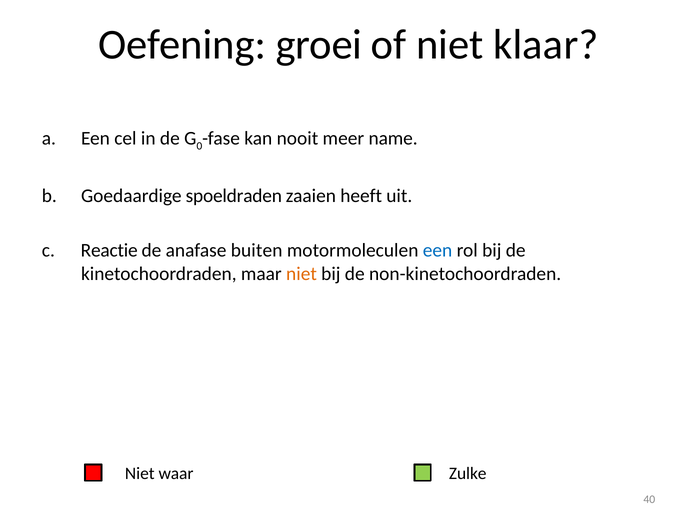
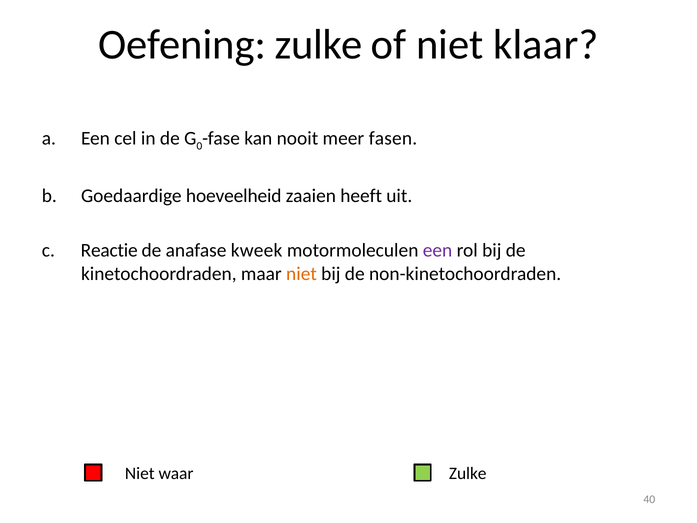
Oefening groei: groei -> zulke (319, 44)
name: name -> fasen (393, 138)
spoeldraden: spoeldraden -> hoeveelheid (234, 196)
buiten: buiten -> kweek (257, 250)
een colour: blue -> purple (437, 250)
